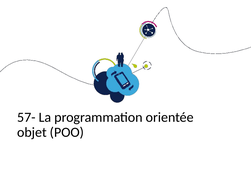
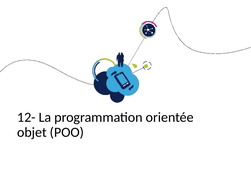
57-: 57- -> 12- (26, 117)
